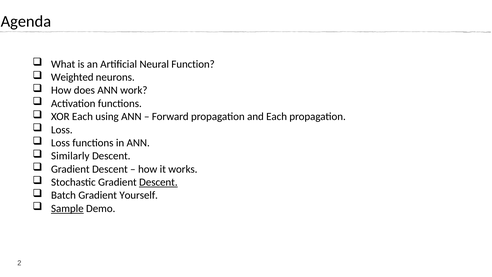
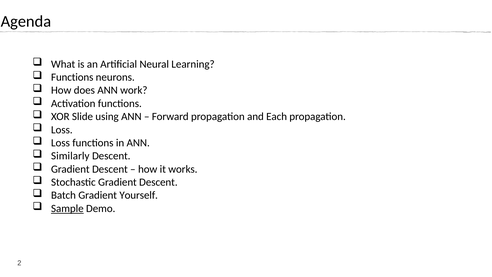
Function: Function -> Learning (193, 64)
Weighted: Weighted -> Functions (72, 77)
XOR Each: Each -> Slide (82, 117)
Descent underline: present -> none (158, 182)
